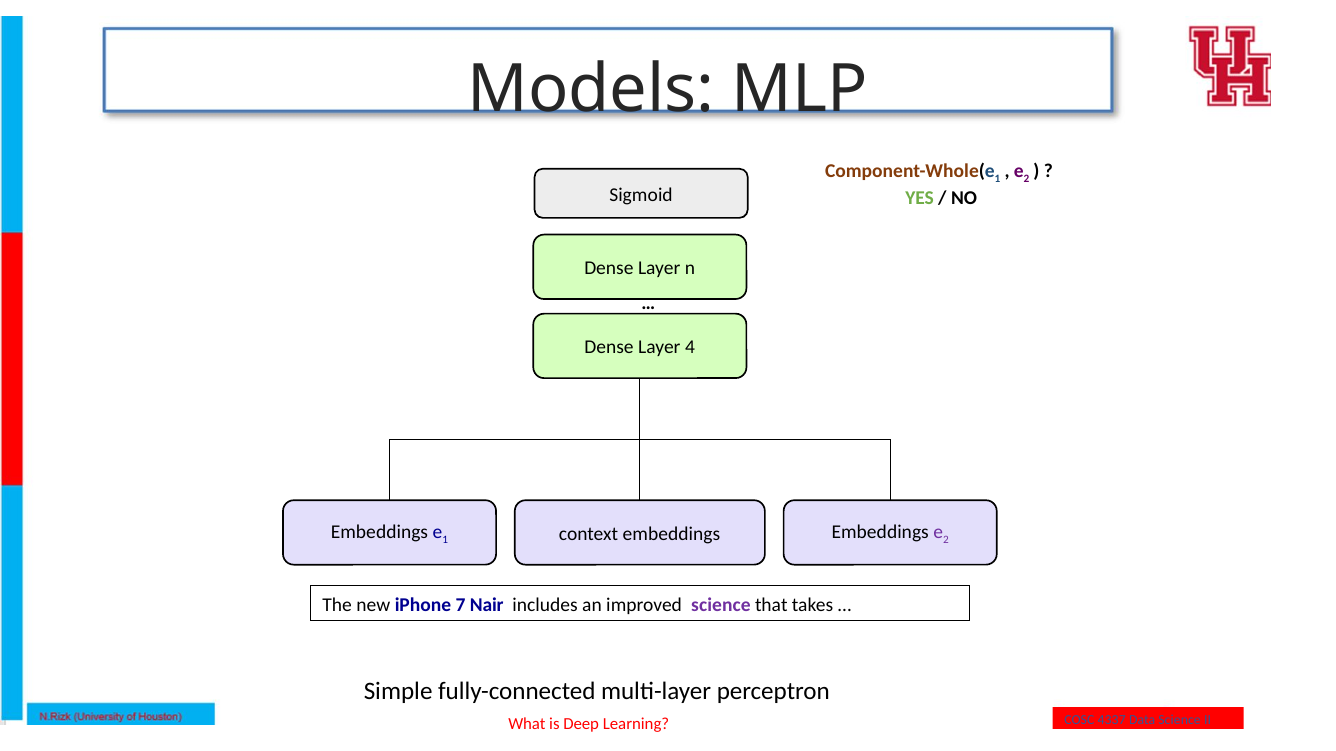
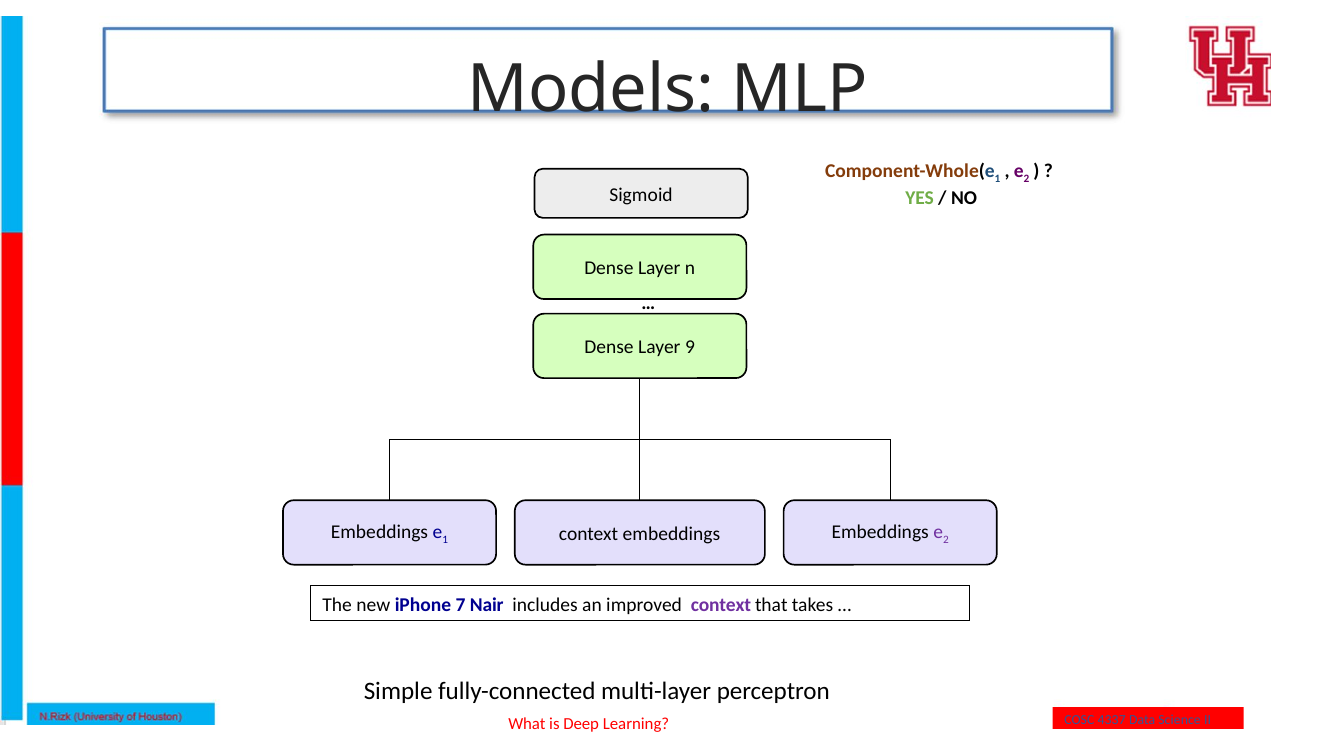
4: 4 -> 9 (690, 347)
improved science: science -> context (721, 605)
